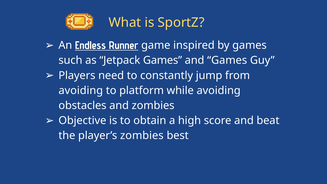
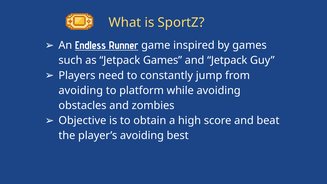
and Games: Games -> Jetpack (227, 60)
player’s zombies: zombies -> avoiding (142, 136)
